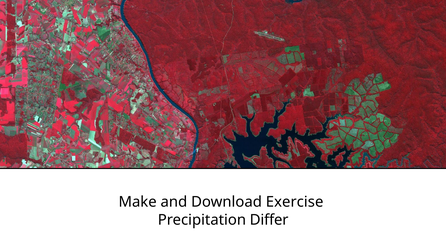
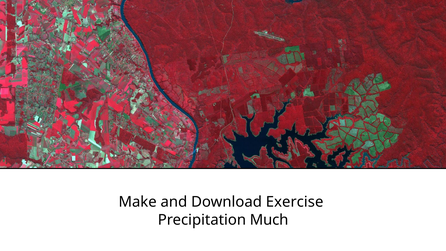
Differ: Differ -> Much (269, 220)
